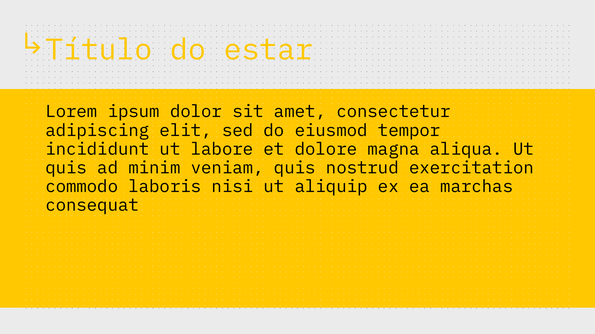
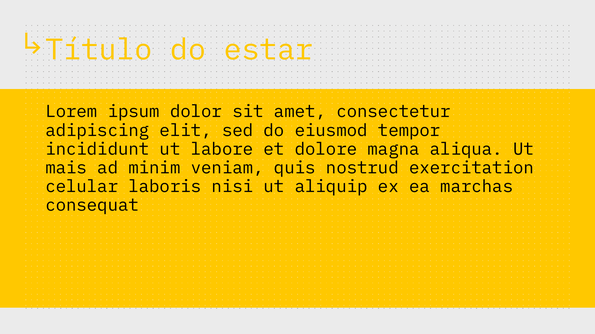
quis: quis -> mais (66, 168)
commodo: commodo -> celular (82, 187)
